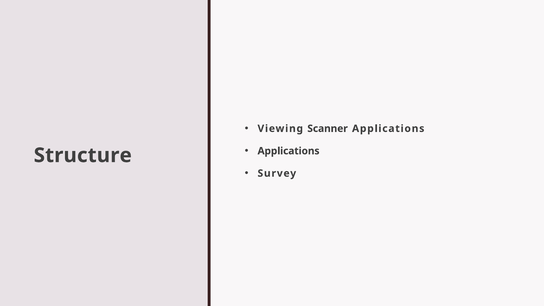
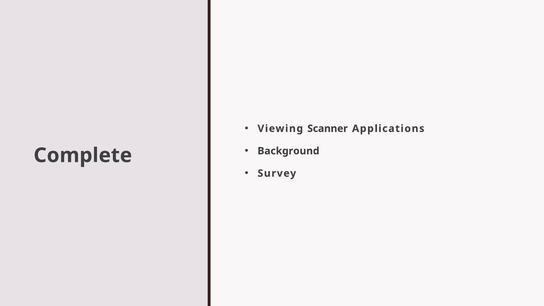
Applications: Applications -> Background (288, 151)
Structure: Structure -> Complete (83, 155)
